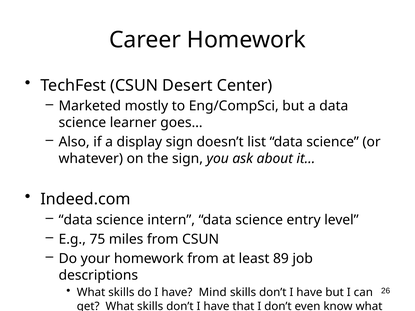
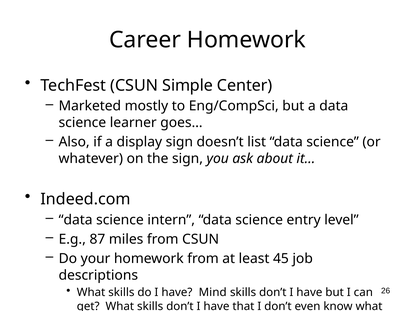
Desert: Desert -> Simple (188, 86)
75: 75 -> 87 (97, 239)
89: 89 -> 45 (281, 259)
